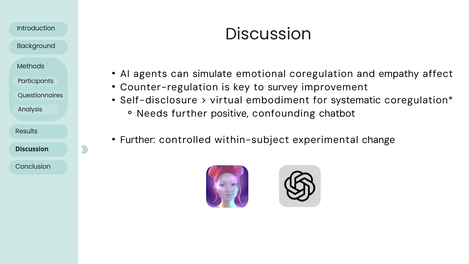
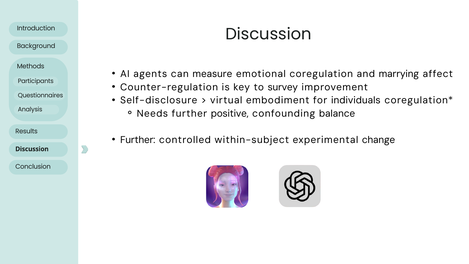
simulate: simulate -> measure (212, 74)
empathy: empathy -> marrying (399, 74)
systematic: systematic -> individuals (356, 100)
chatbot: chatbot -> balance (337, 113)
